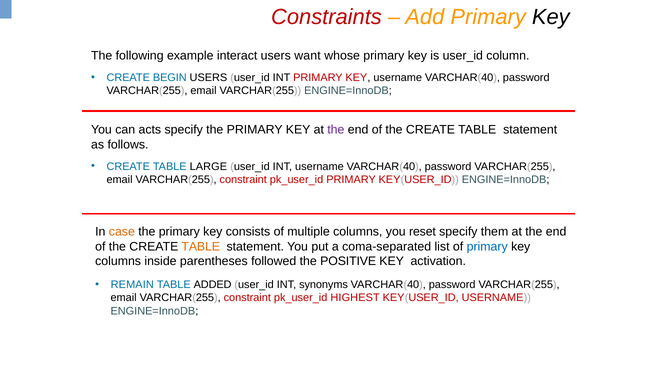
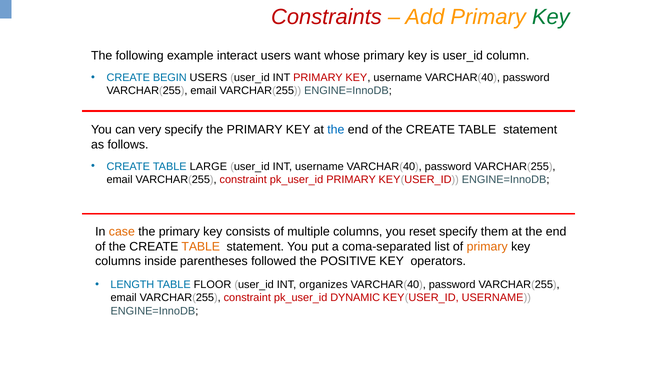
Key colour: black -> green (551, 17)
acts: acts -> very (150, 130)
the colour: purple -> blue (336, 130)
primary colour: blue -> orange (487, 246)
activation: activation -> operators (438, 261)
REMAIN: REMAIN -> LENGTH (132, 284)
ADDED: ADDED -> FLOOR (213, 284)
synonyms: synonyms -> organizes (323, 284)
HIGHEST: HIGHEST -> DYNAMIC (355, 298)
